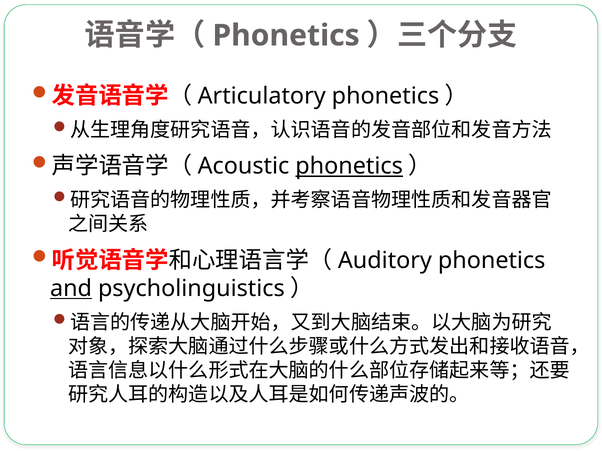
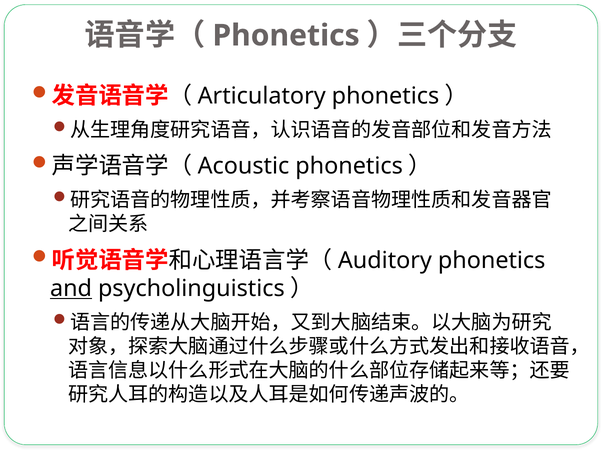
phonetics underline: present -> none (349, 166)
